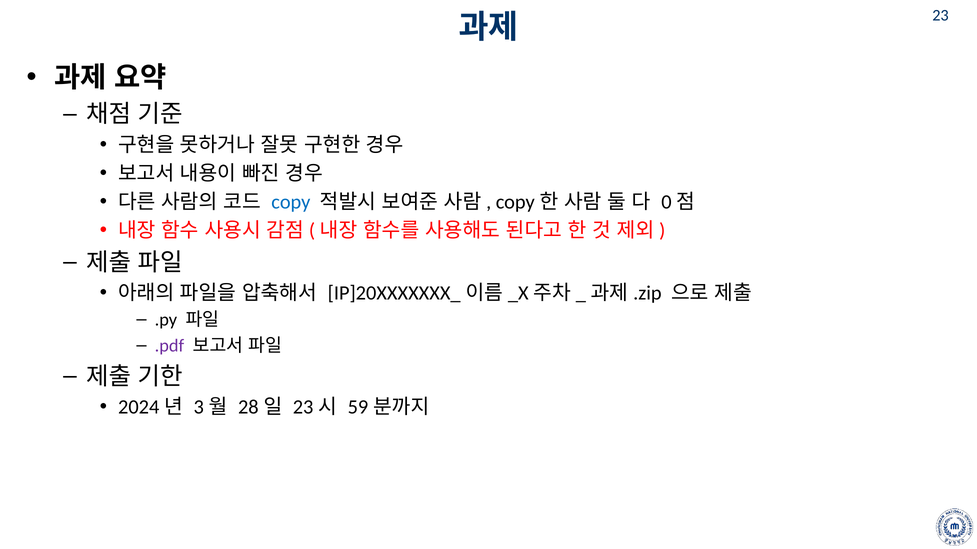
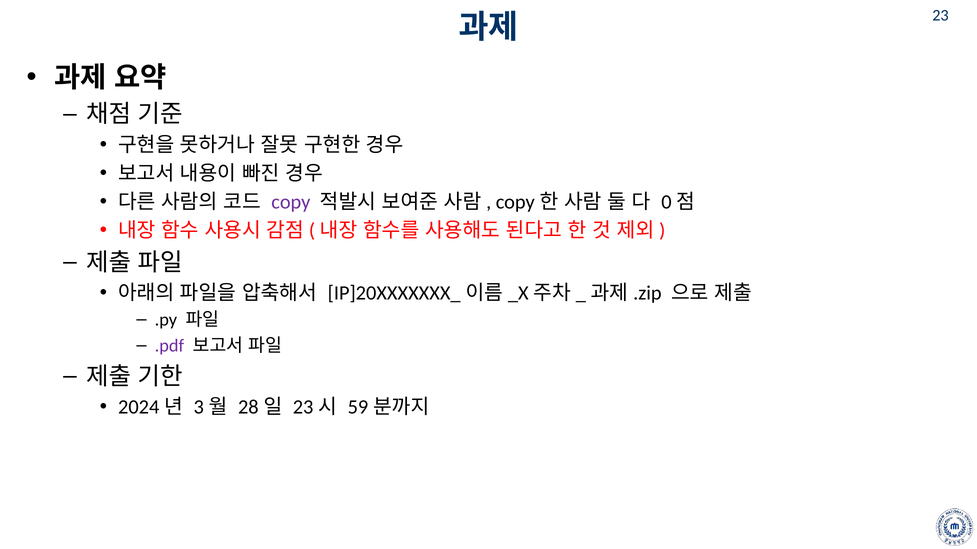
copy colour: blue -> purple (291, 202)
